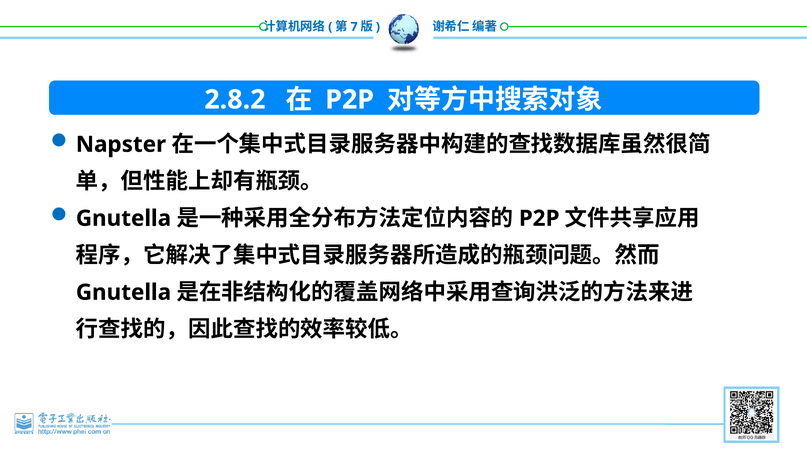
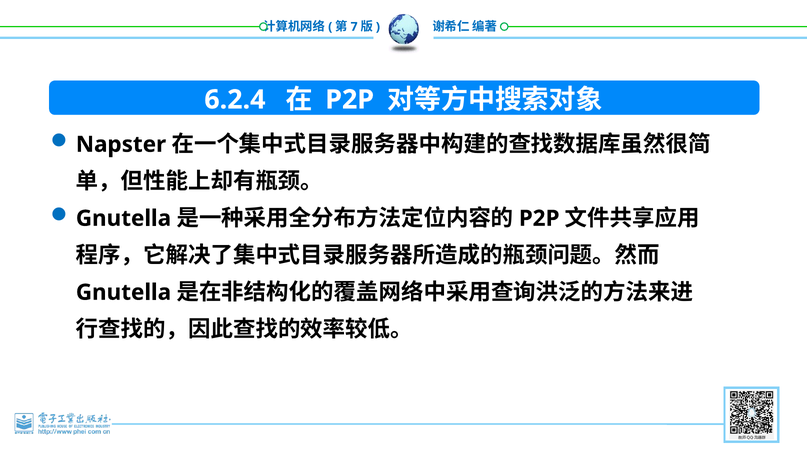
2.8.2: 2.8.2 -> 6.2.4 (235, 100)
